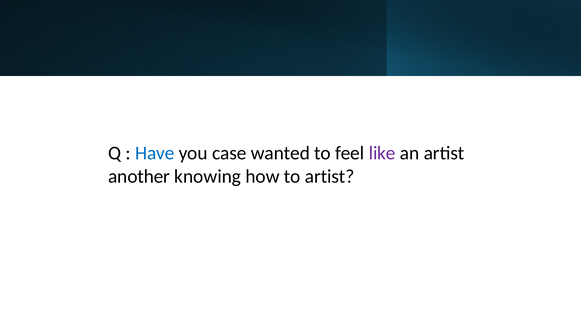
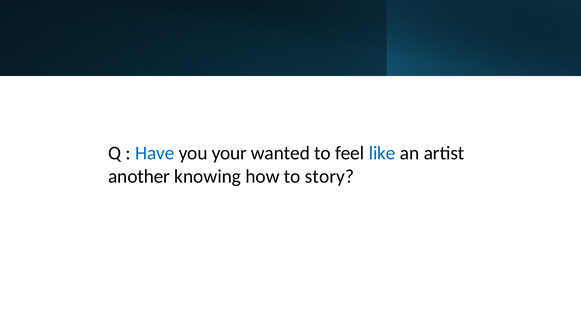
case: case -> your (229, 153)
like colour: purple -> blue (382, 153)
to artist: artist -> story (330, 176)
